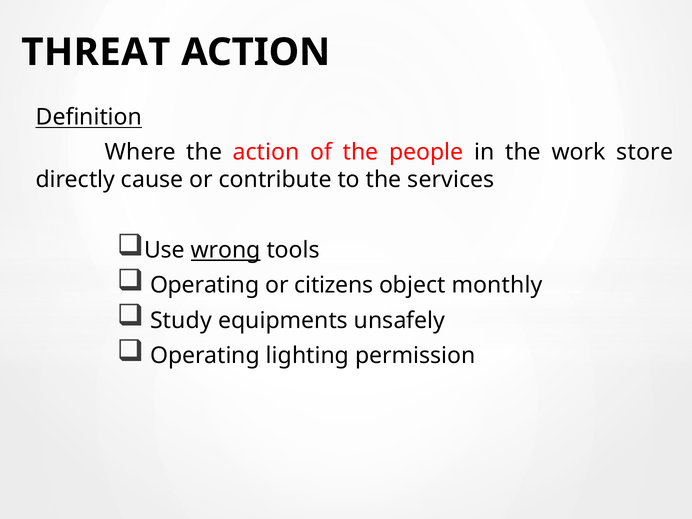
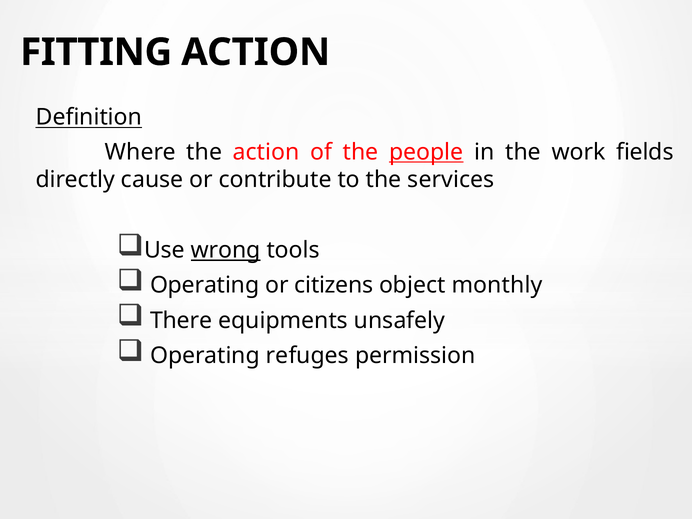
THREAT: THREAT -> FITTING (96, 52)
people underline: none -> present (426, 152)
store: store -> fields (645, 152)
Study: Study -> There (181, 320)
lighting: lighting -> refuges (307, 356)
